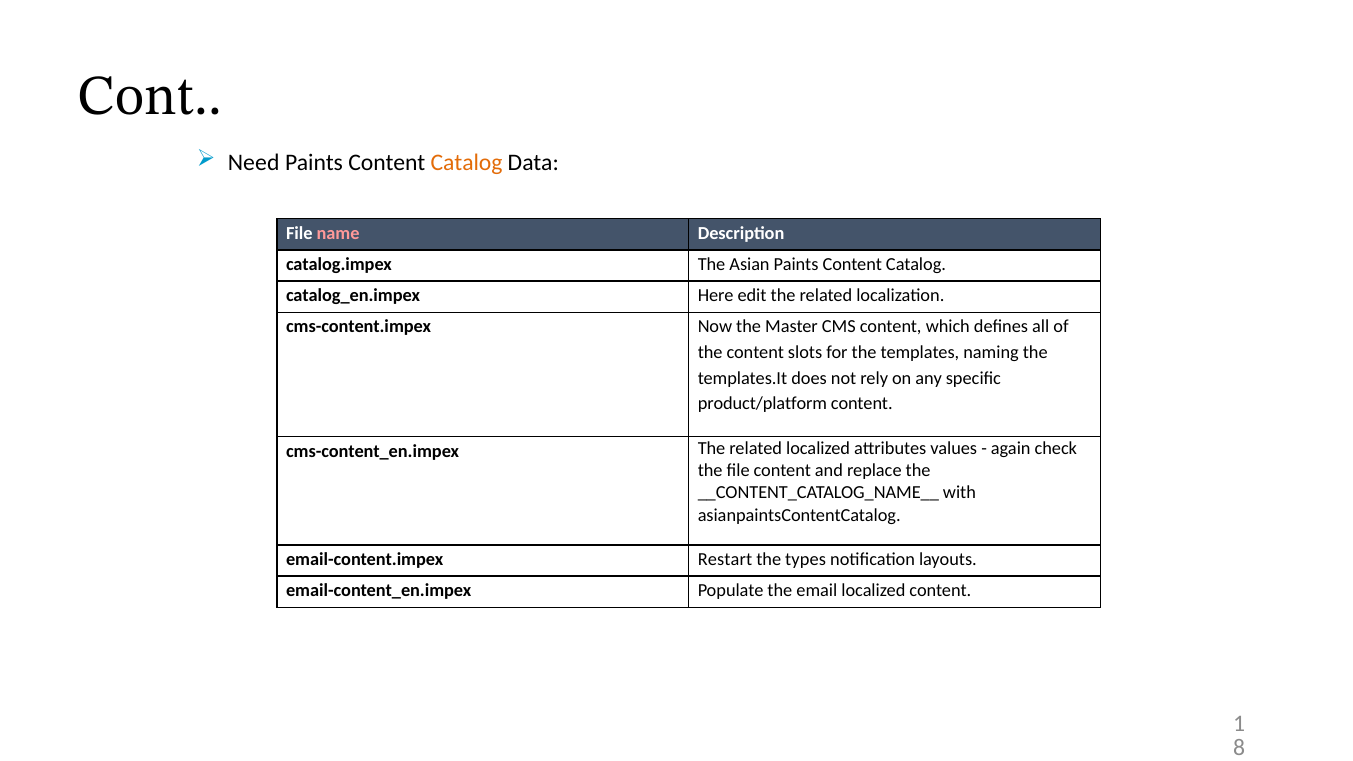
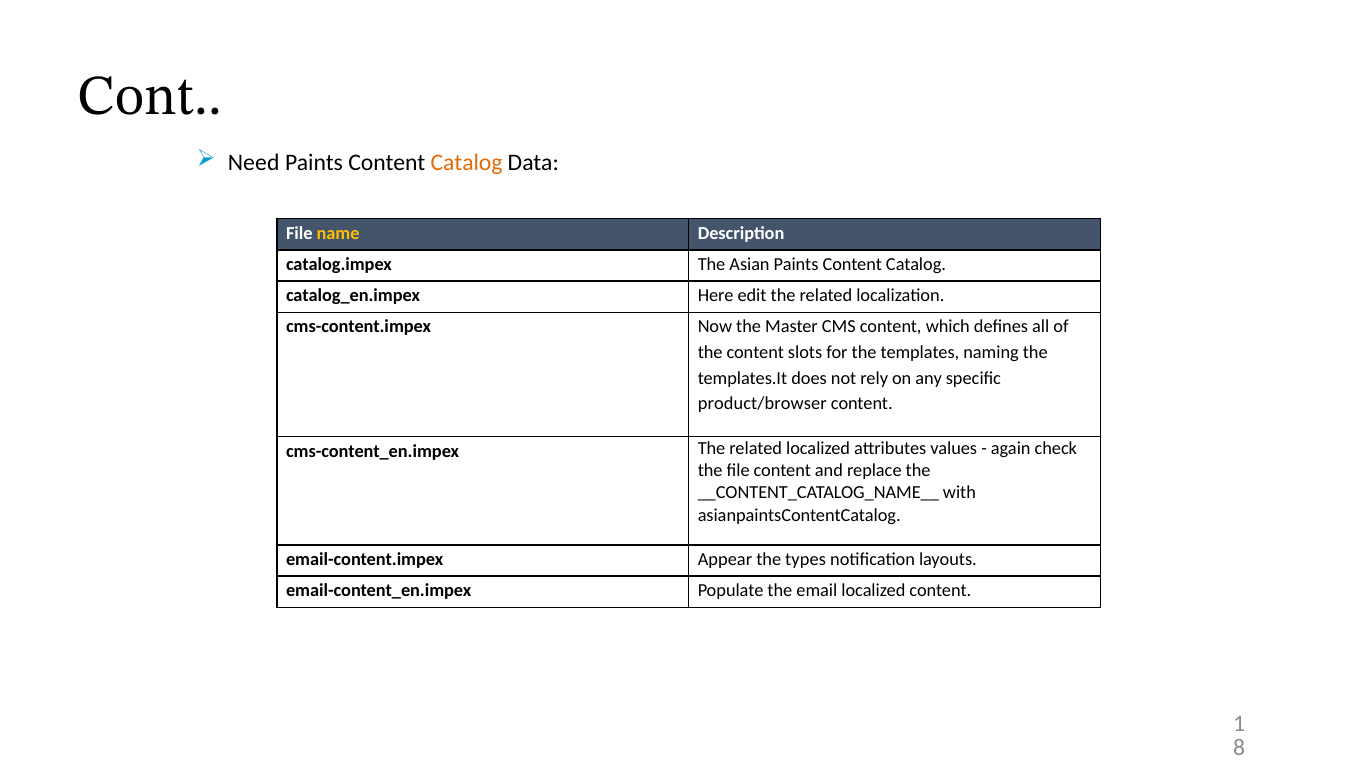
name colour: pink -> yellow (338, 233)
product/platform: product/platform -> product/browser (762, 404)
Restart: Restart -> Appear (725, 560)
